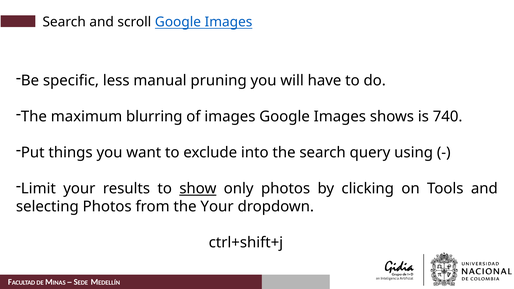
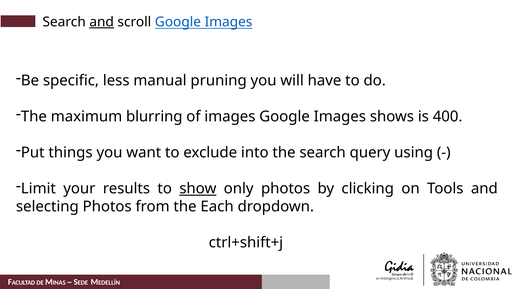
and underline: none -> present (102, 22)
740: 740 -> 400 (448, 117)
the Your: Your -> Each (217, 207)
